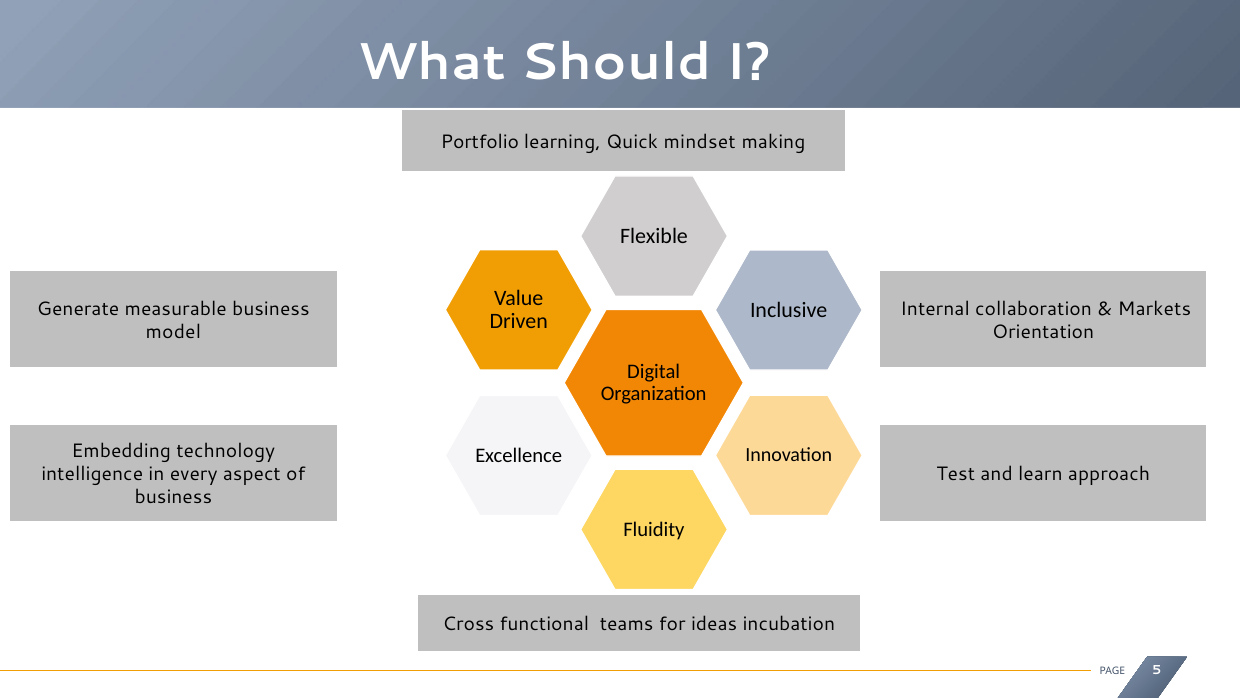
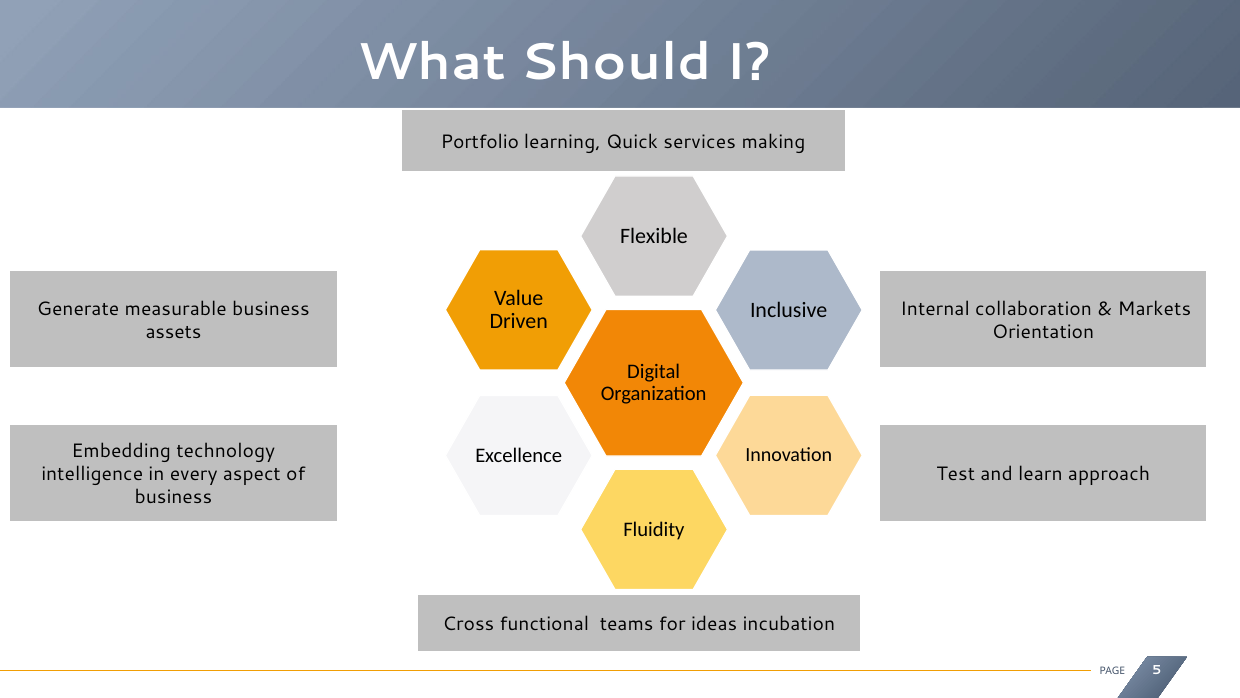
mindset: mindset -> services (700, 142)
model: model -> assets (174, 332)
